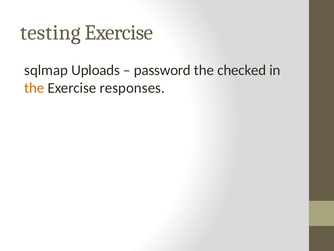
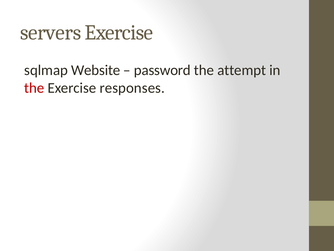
testing: testing -> servers (51, 32)
Uploads: Uploads -> Website (96, 70)
checked: checked -> attempt (242, 70)
the colour: orange -> red (34, 88)
